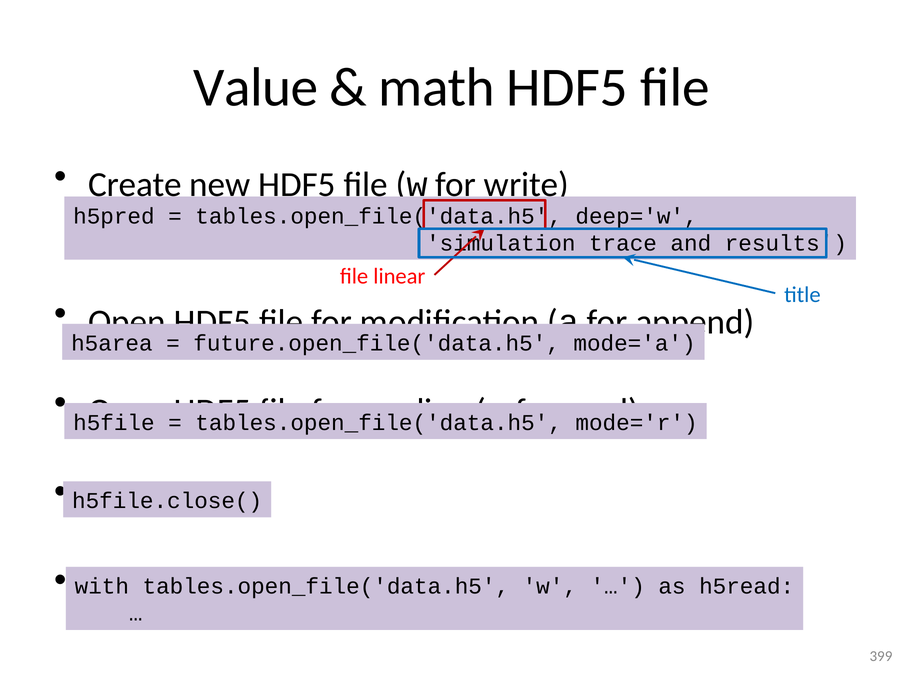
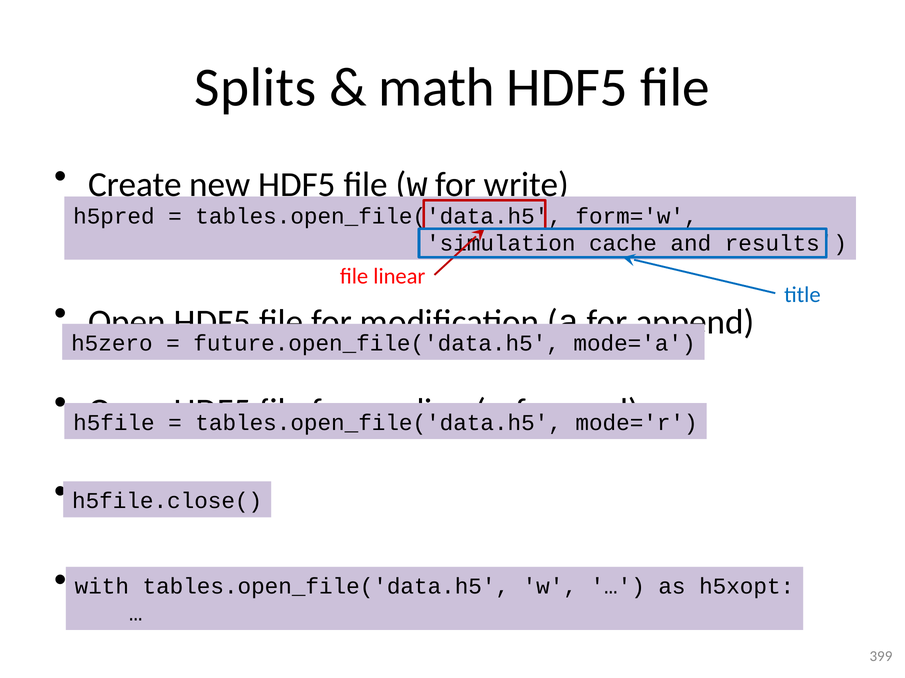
Value: Value -> Splits (255, 88)
deep='w: deep='w -> form='w (637, 216)
trace: trace -> cache (623, 244)
h5area: h5area -> h5zero (112, 344)
h5read: h5read -> h5xopt (747, 587)
